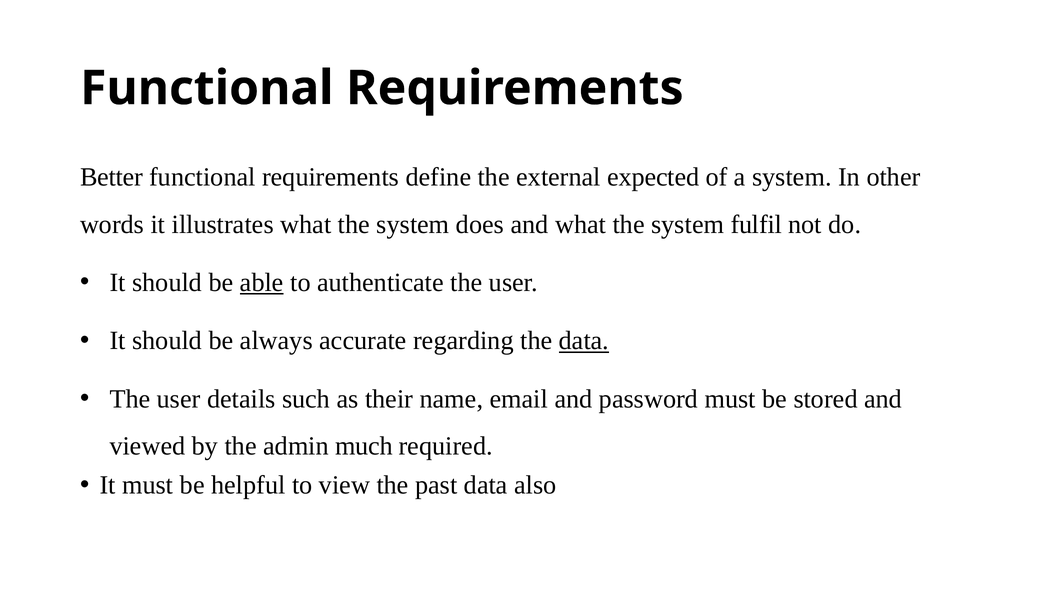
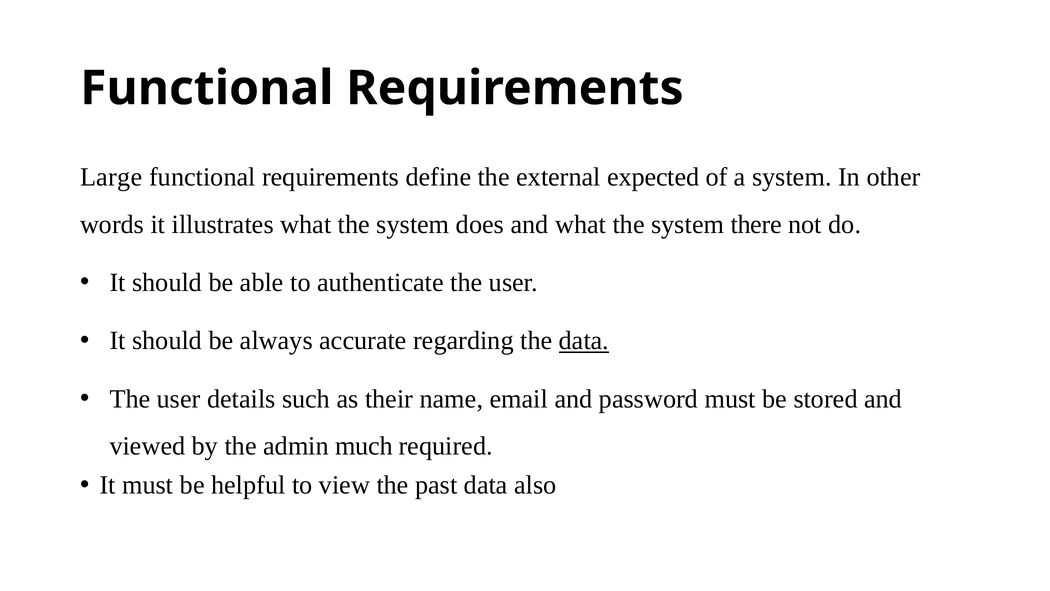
Better: Better -> Large (111, 177)
fulfil: fulfil -> there (756, 224)
able underline: present -> none (262, 282)
